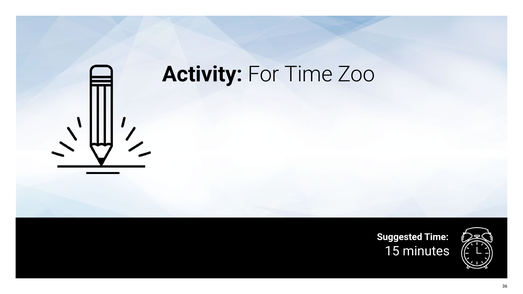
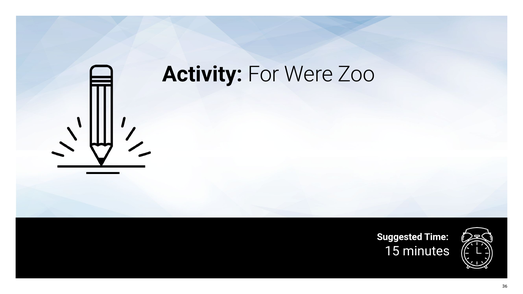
For Time: Time -> Were (309, 74)
